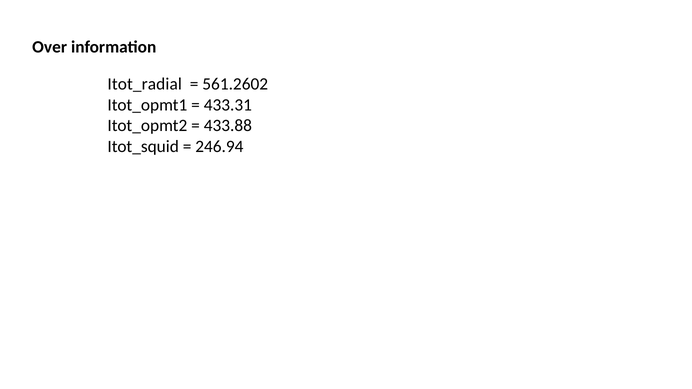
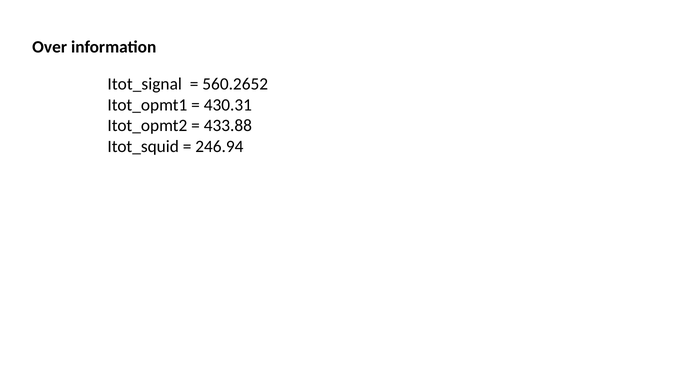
Itot_radial: Itot_radial -> Itot_signal (145, 84)
561.2602: 561.2602 -> 560.2652 (235, 84)
433.31: 433.31 -> 430.31 (228, 105)
